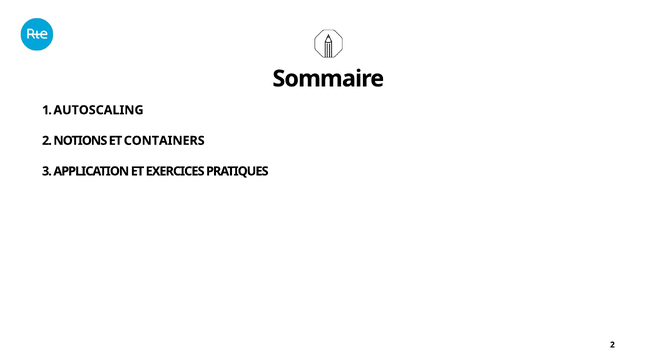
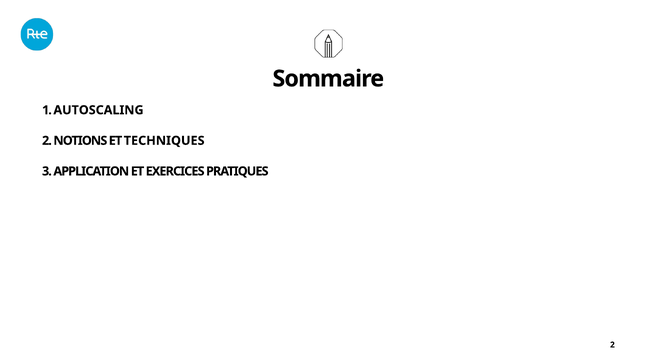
CONTAINERS: CONTAINERS -> TECHNIQUES (164, 141)
